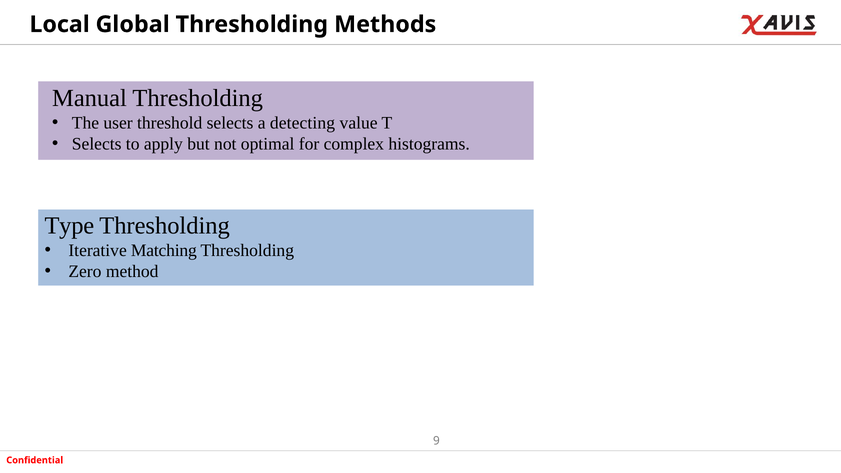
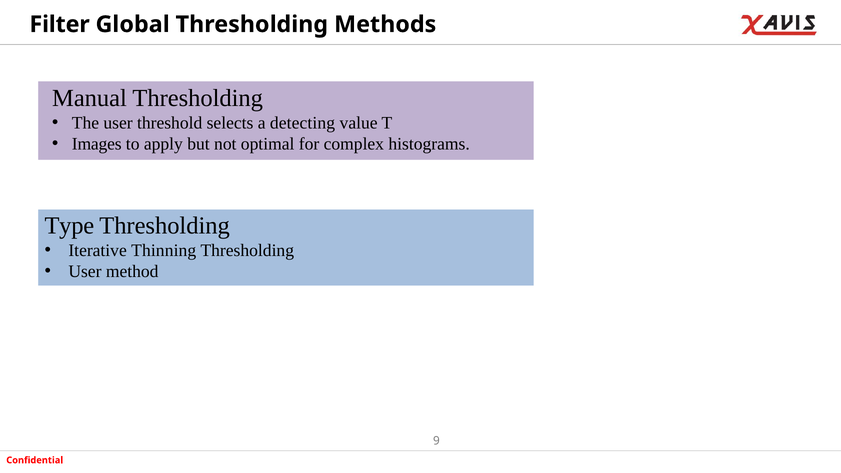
Local: Local -> Filter (60, 24)
Selects: Selects -> Images (97, 144)
Matching: Matching -> Thinning (164, 251)
Zero: Zero -> User (85, 272)
